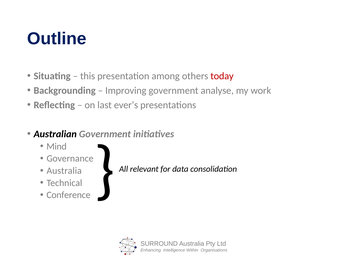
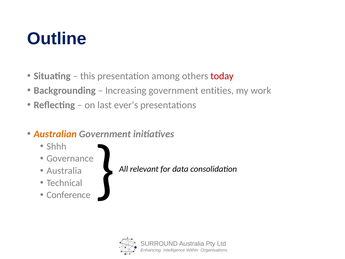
Improving: Improving -> Increasing (126, 90)
analyse: analyse -> entities (217, 90)
Australian colour: black -> orange (55, 134)
Mind: Mind -> Shhh (56, 146)
